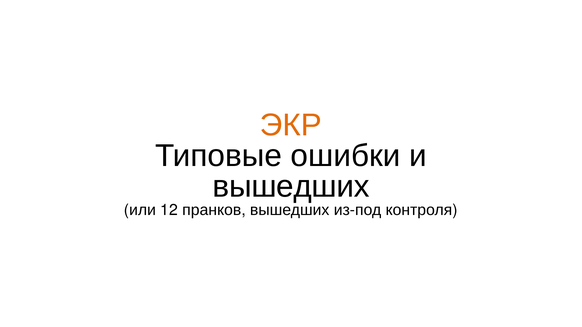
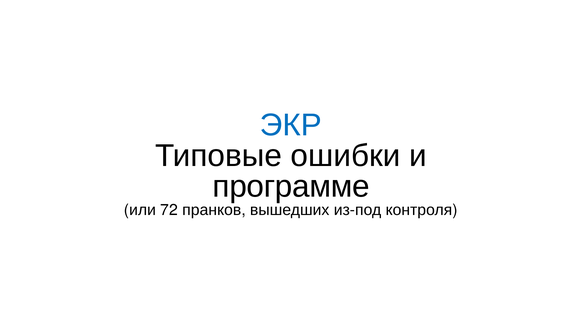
ЭКР colour: orange -> blue (291, 125)
вышедших: вышедших -> программе (291, 187)
12: 12 -> 72 (169, 210)
